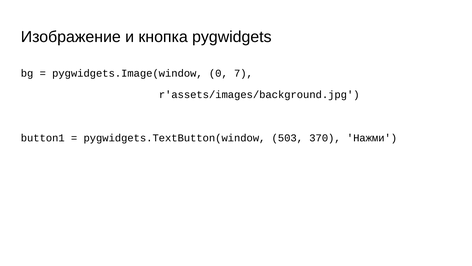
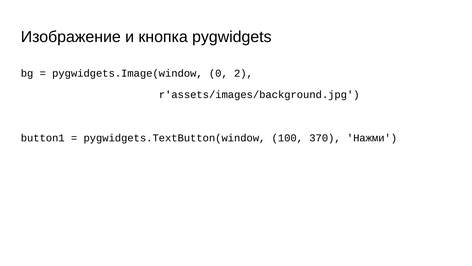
7: 7 -> 2 (243, 73)
503: 503 -> 100 (287, 138)
